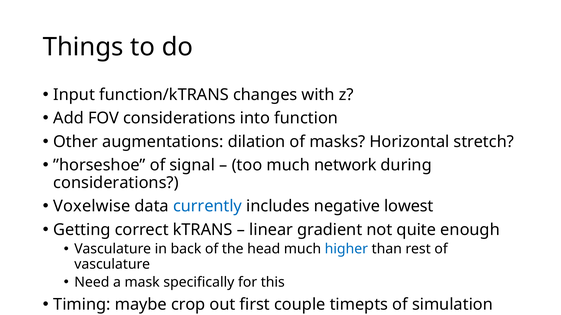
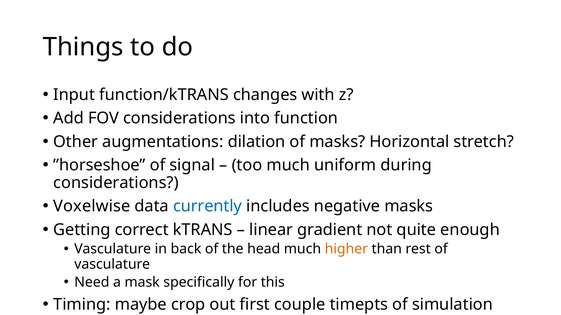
network: network -> uniform (345, 165)
negative lowest: lowest -> masks (409, 207)
higher colour: blue -> orange (346, 249)
